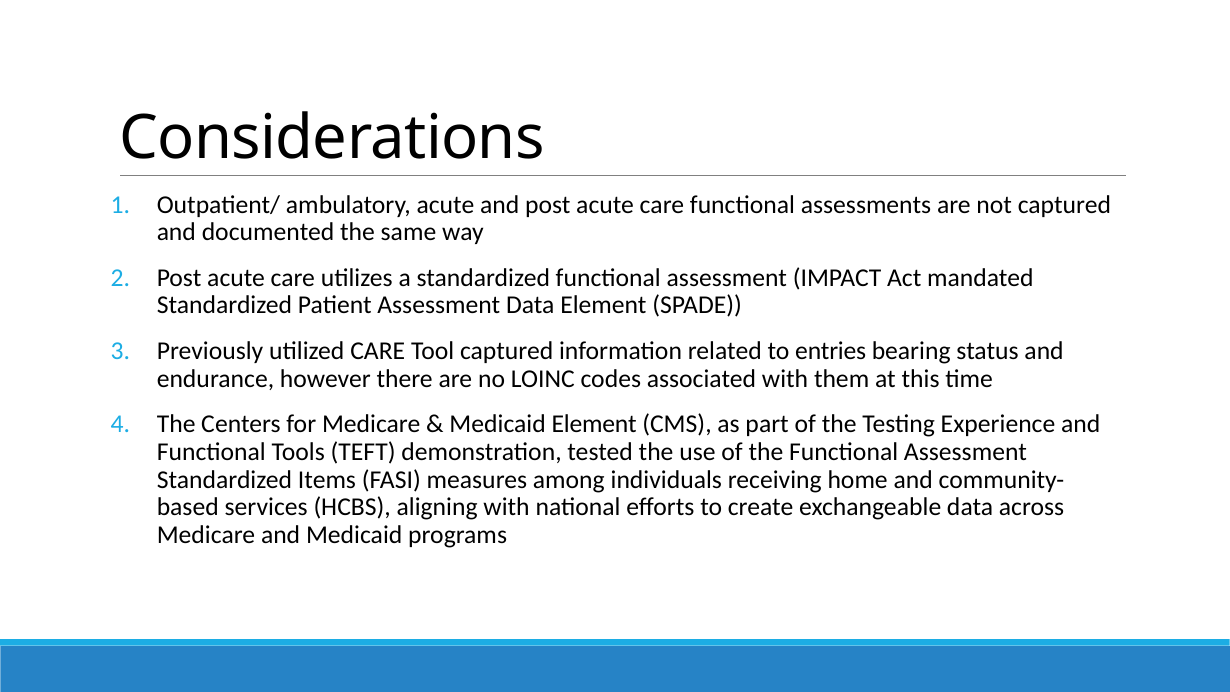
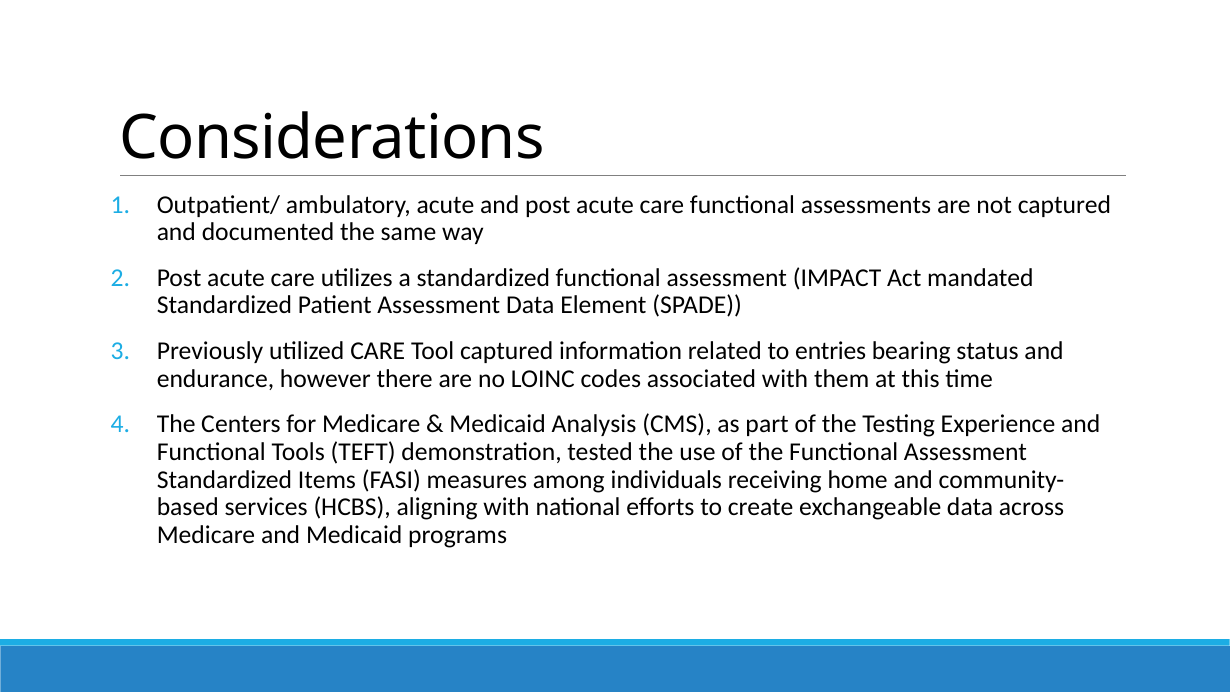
Medicaid Element: Element -> Analysis (594, 424)
